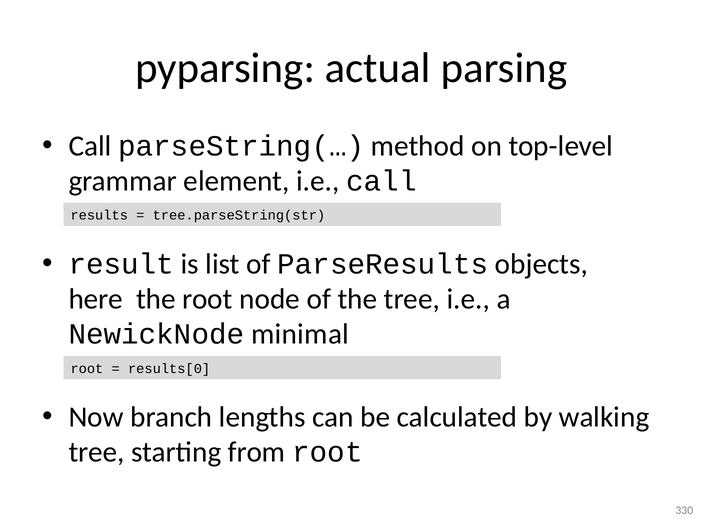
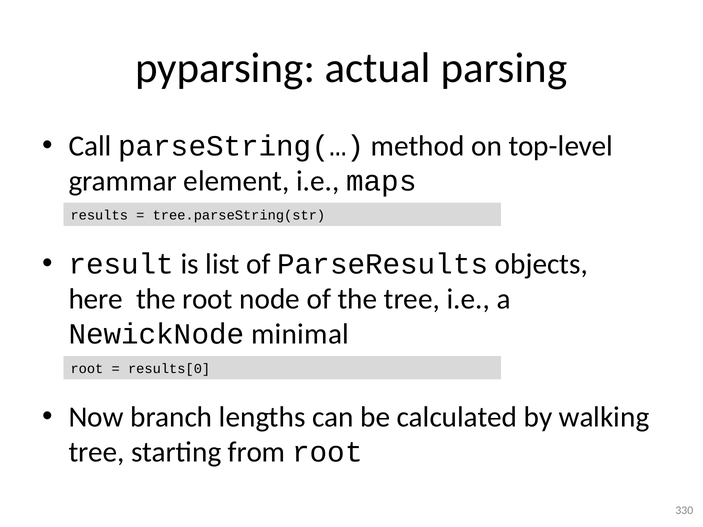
i.e call: call -> maps (381, 181)
